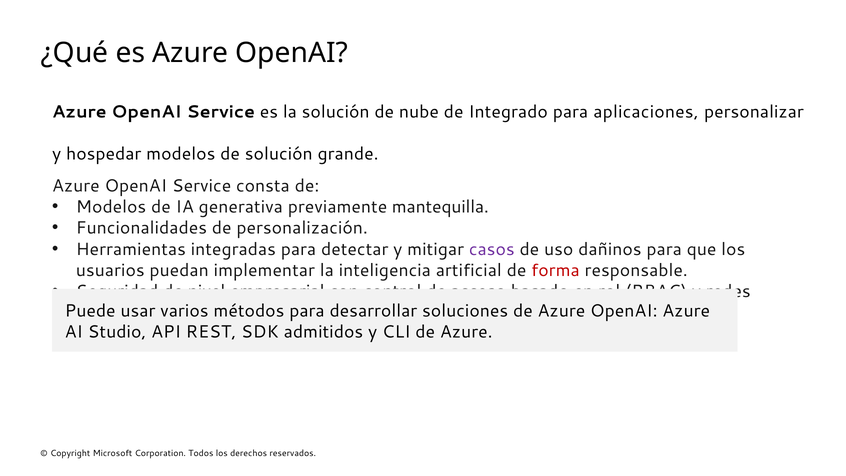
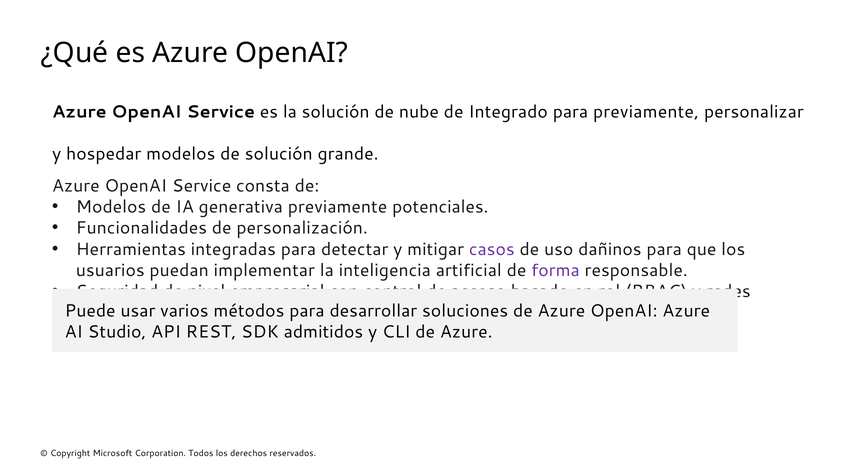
para aplicaciones: aplicaciones -> previamente (646, 112)
mantequilla: mantequilla -> potenciales (440, 207)
forma colour: red -> purple (555, 270)
